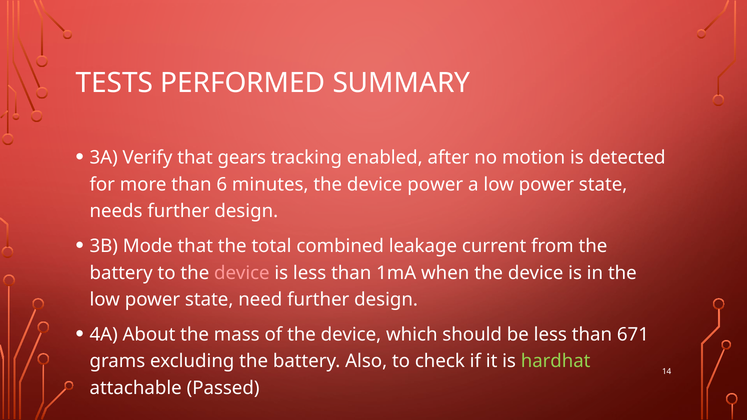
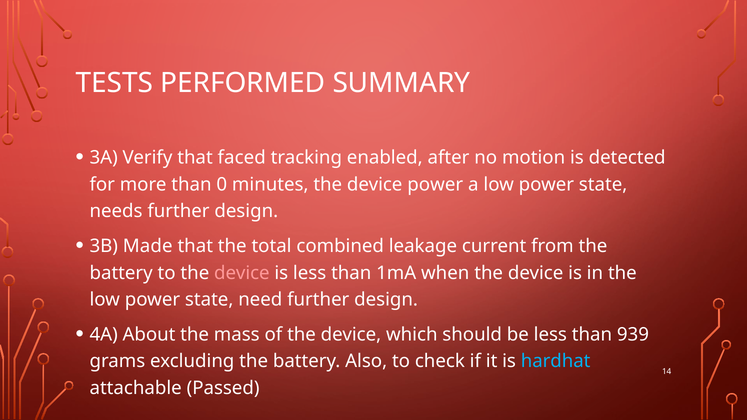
gears: gears -> faced (242, 158)
6: 6 -> 0 (222, 185)
Mode: Mode -> Made (148, 246)
671: 671 -> 939 (633, 335)
hardhat colour: light green -> light blue (556, 361)
